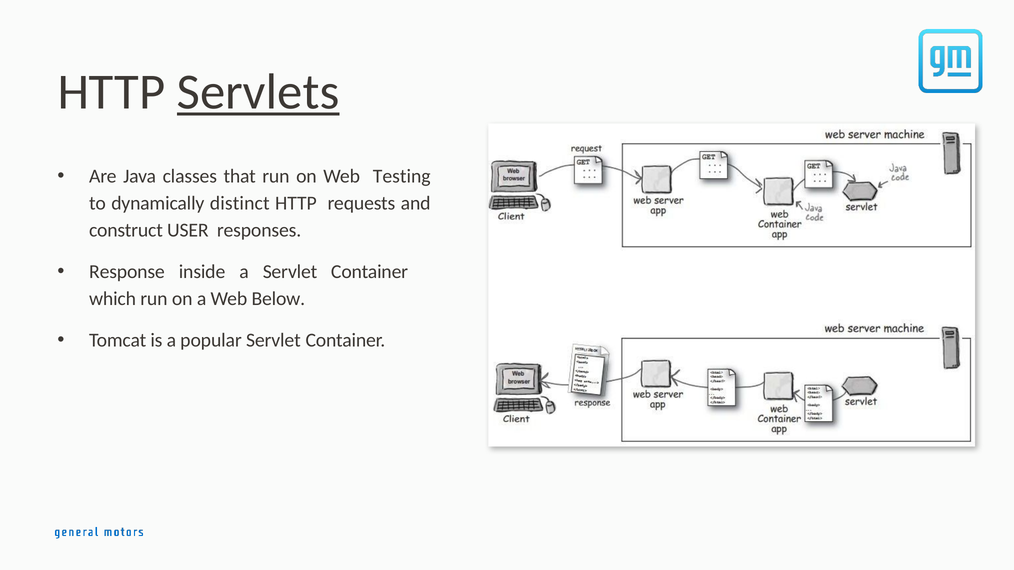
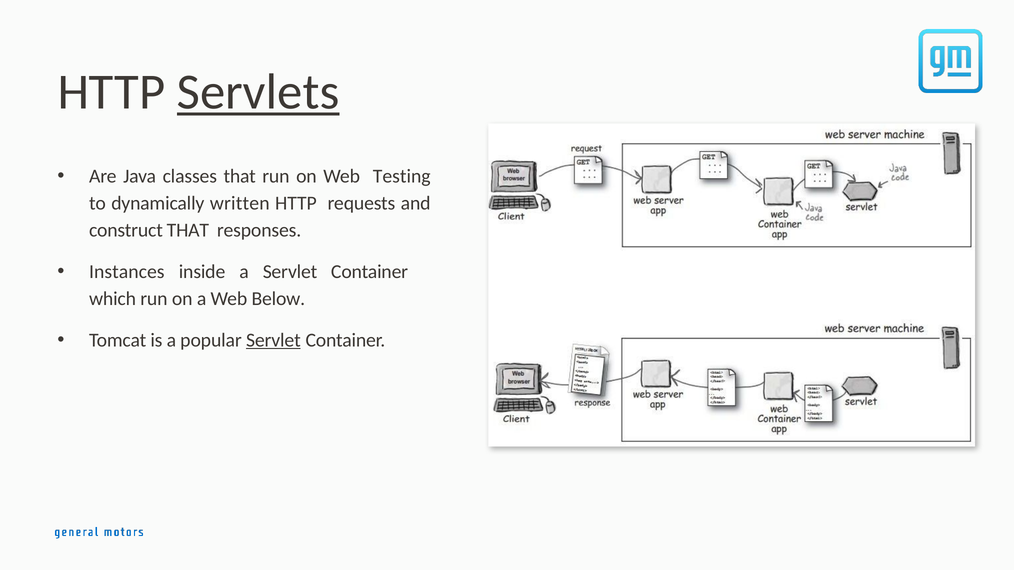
distinct: distinct -> written (240, 203)
construct USER: USER -> THAT (188, 231)
Response: Response -> Instances (127, 272)
Servlet underline: none -> present (273, 340)
